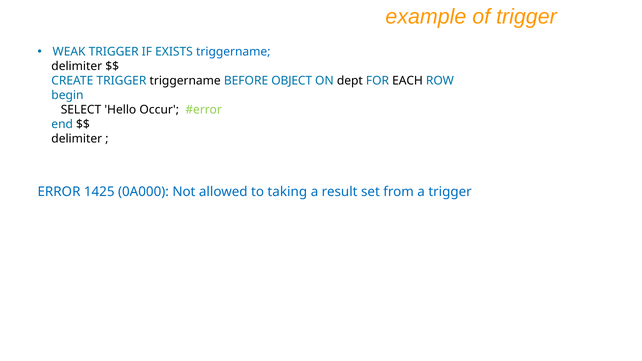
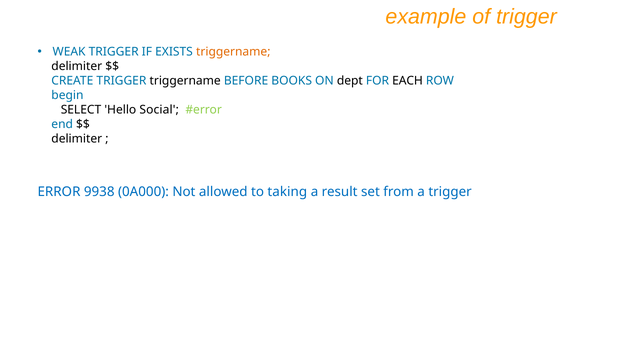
triggername colour: blue -> orange (233, 52)
OBJECT: OBJECT -> BOOKS (292, 81)
Occur: Occur -> Social (159, 110)
1425: 1425 -> 9938 (99, 192)
